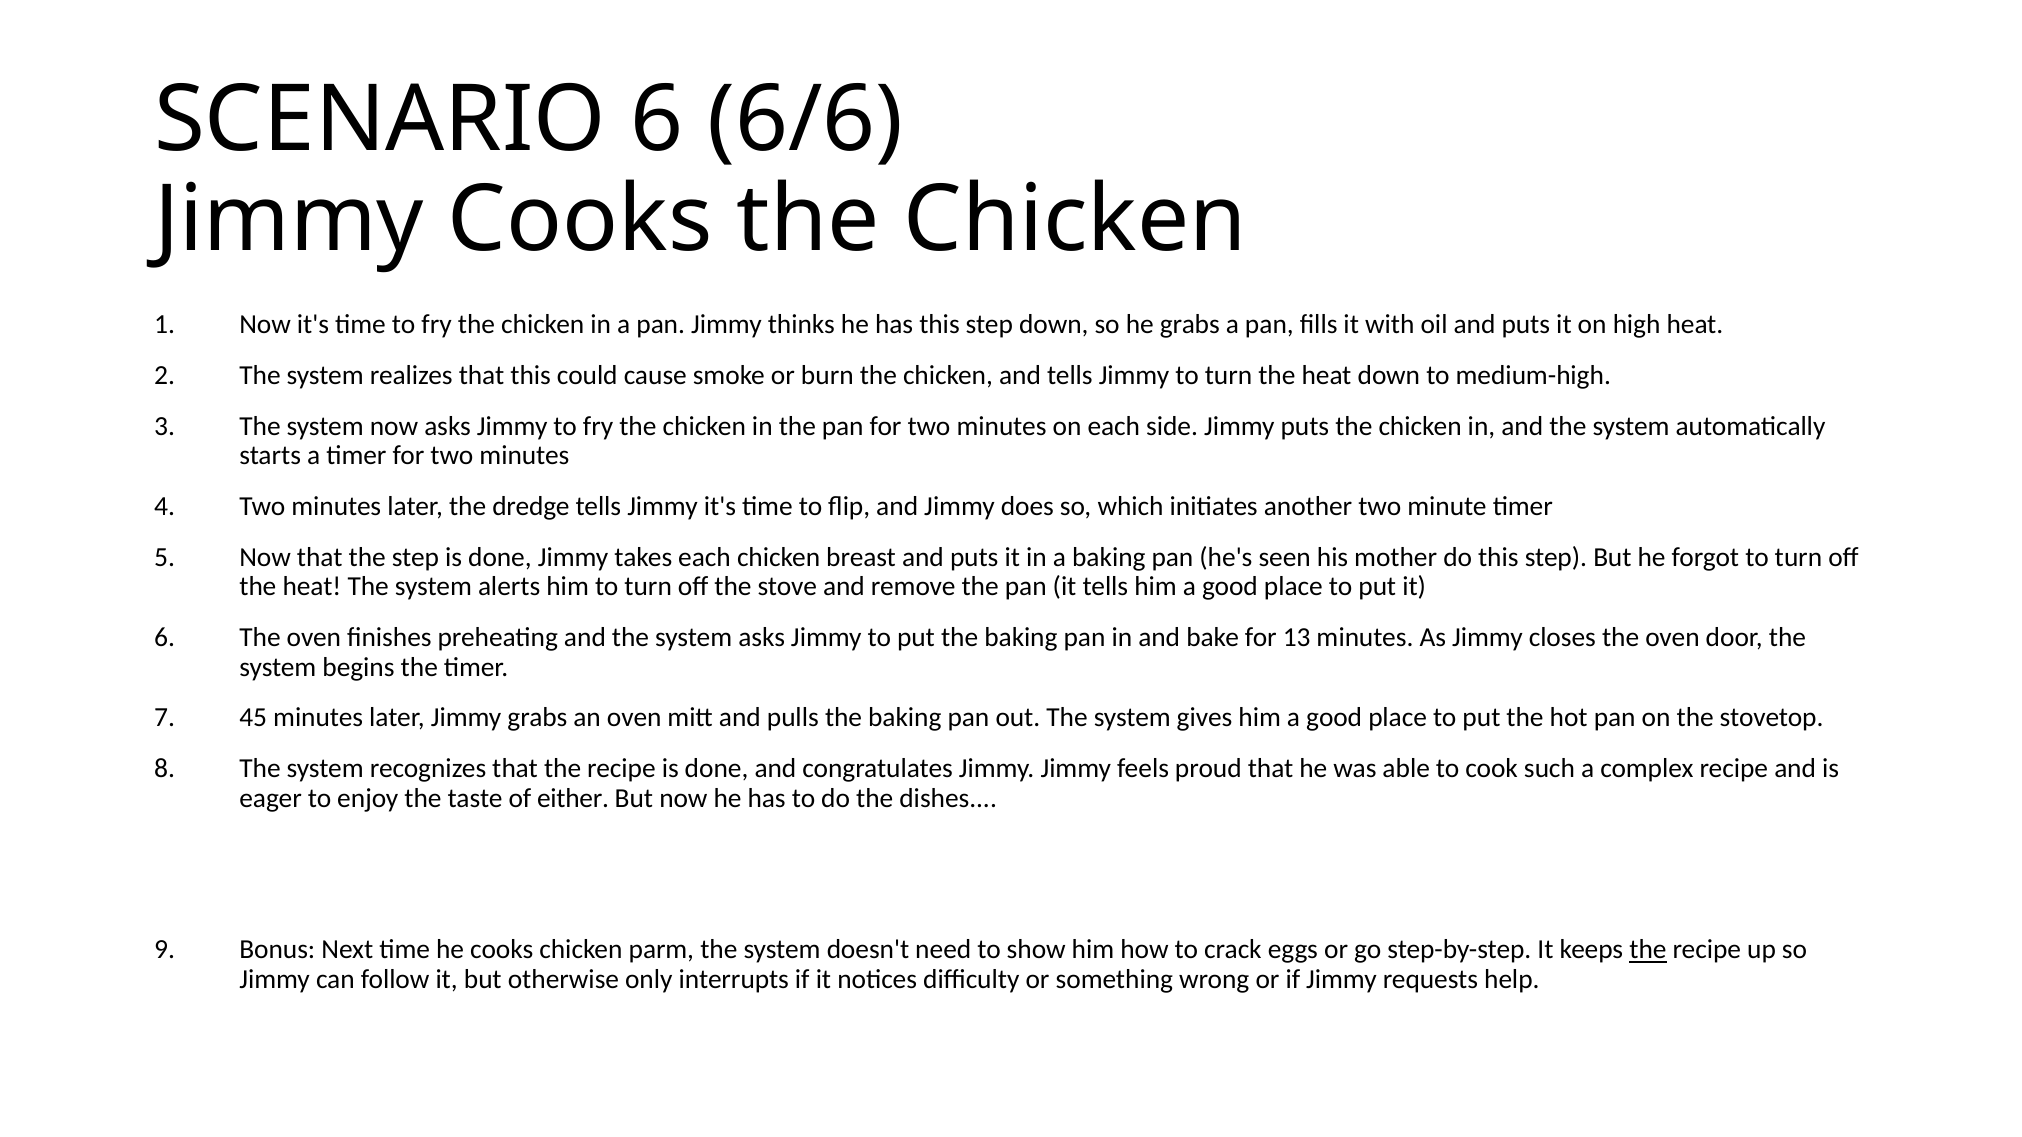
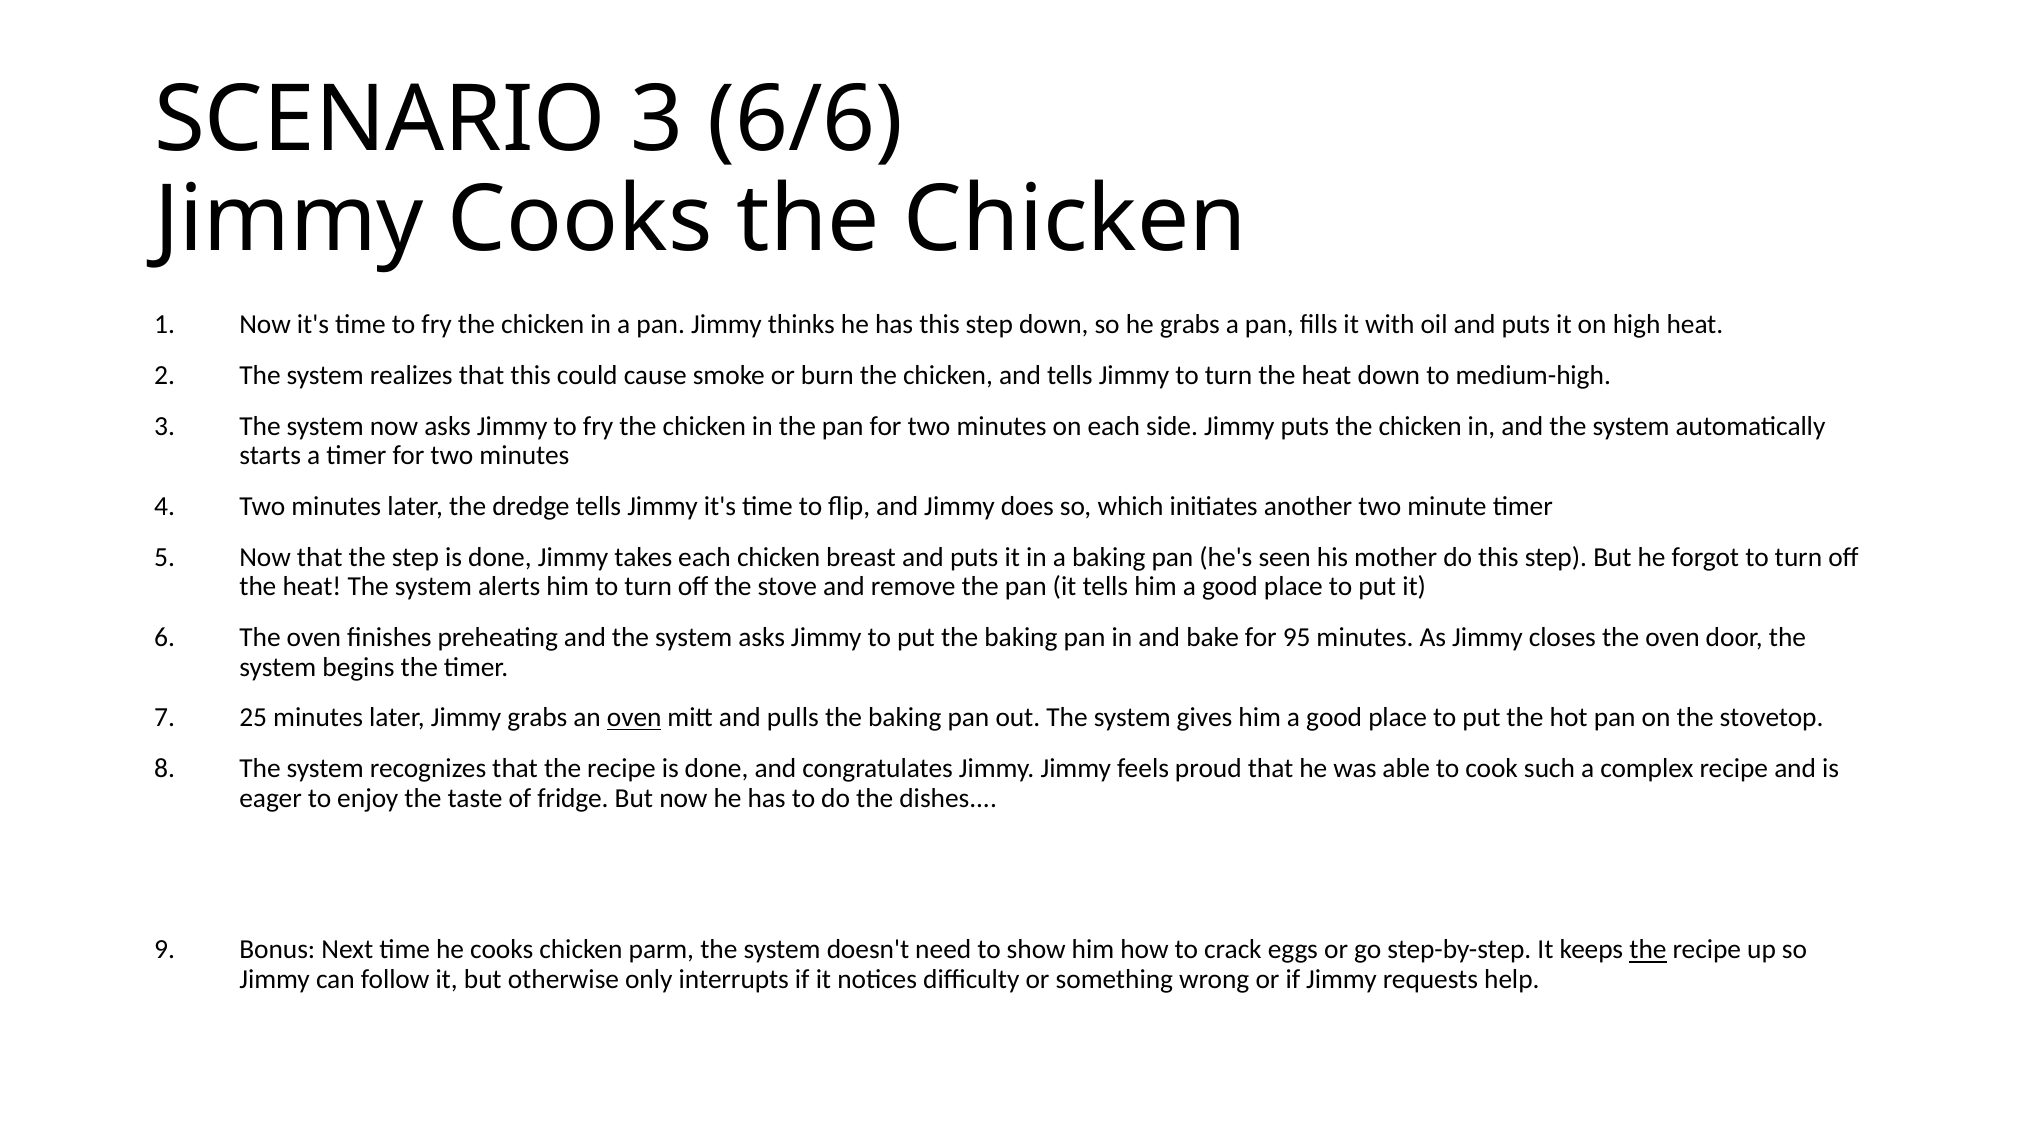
SCENARIO 6: 6 -> 3 (657, 120)
13: 13 -> 95 (1297, 638)
45: 45 -> 25 (253, 718)
oven underline: none -> present (634, 718)
either: either -> fridge (573, 798)
